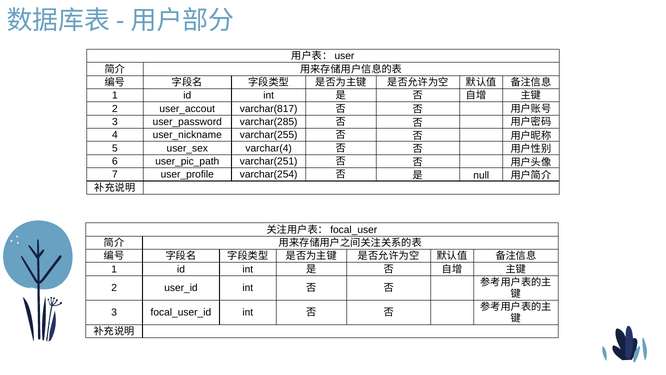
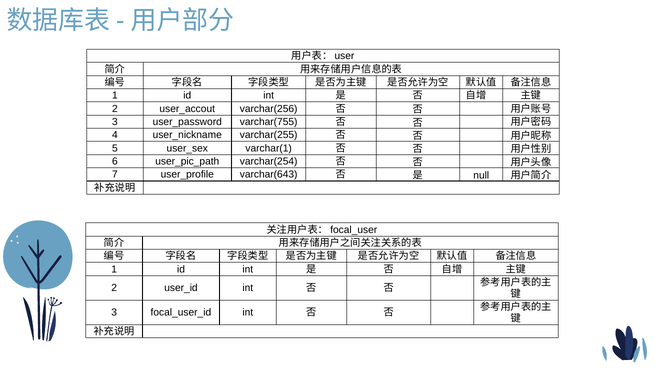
varchar(817: varchar(817 -> varchar(256 (269, 109)
varchar(285: varchar(285 -> varchar(755 (269, 122)
varchar(4: varchar(4 -> varchar(1 (269, 148)
varchar(251: varchar(251 -> varchar(254 (269, 161)
varchar(254: varchar(254 -> varchar(643 (269, 174)
